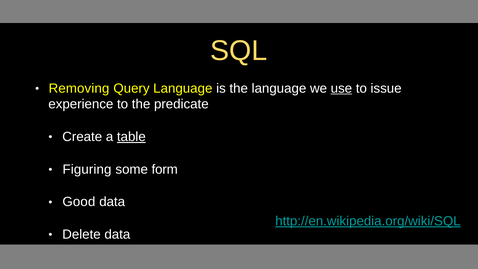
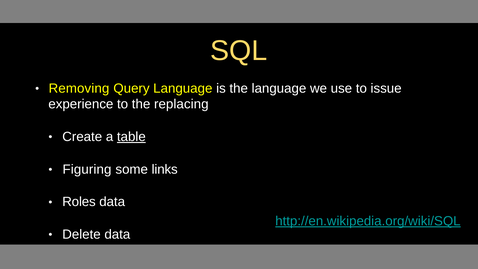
use underline: present -> none (341, 88)
predicate: predicate -> replacing (181, 104)
form: form -> links (165, 169)
Good: Good -> Roles (79, 202)
